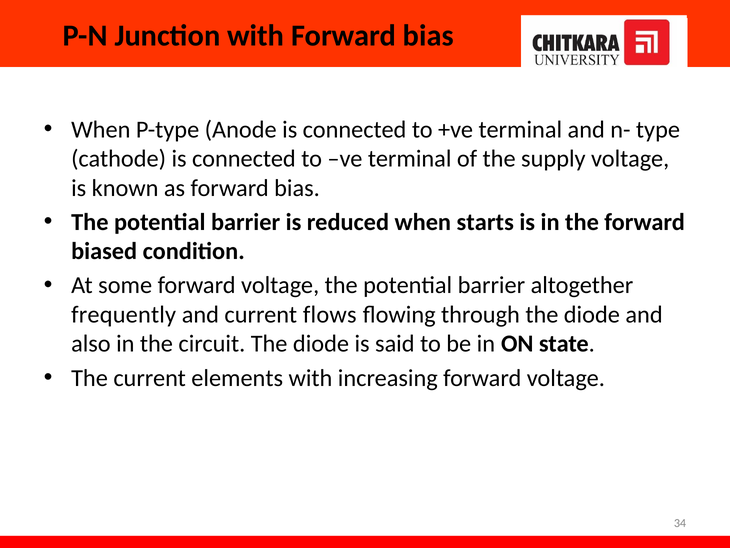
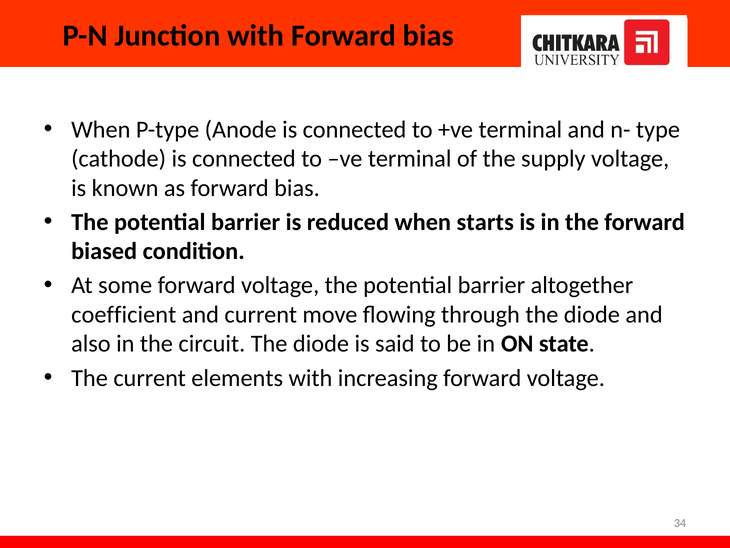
frequently: frequently -> coefficient (124, 314)
flows: flows -> move (330, 314)
